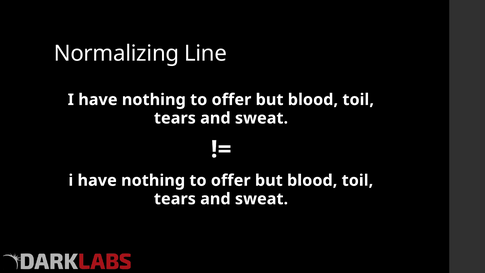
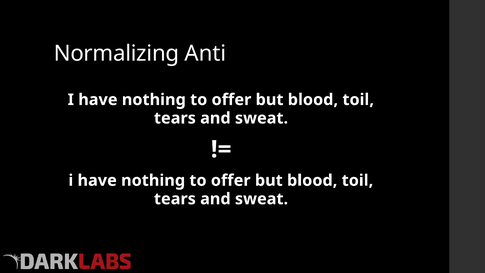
Line: Line -> Anti (205, 53)
